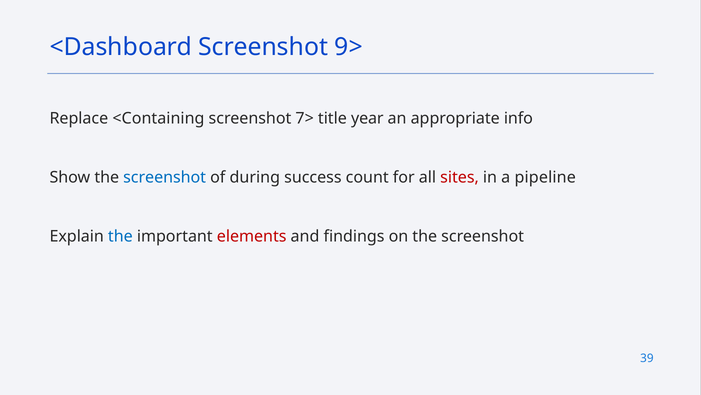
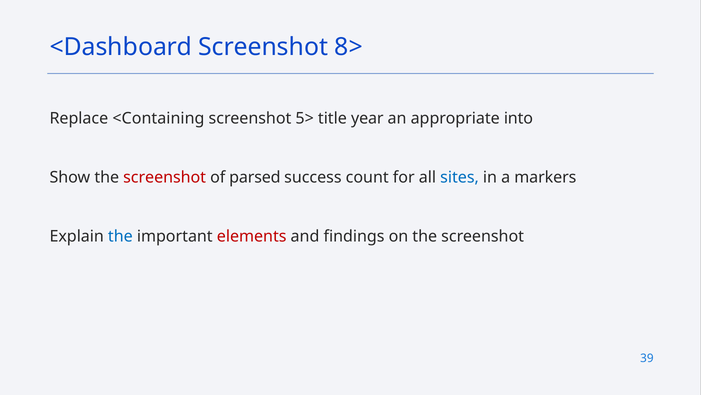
9>: 9> -> 8> (349, 47)
7>: 7> -> 5> (305, 118)
info: info -> into (518, 118)
screenshot colour: blue -> red (165, 177)
during: during -> parsed (255, 177)
sites colour: red -> blue (460, 177)
pipeline: pipeline -> markers (545, 177)
